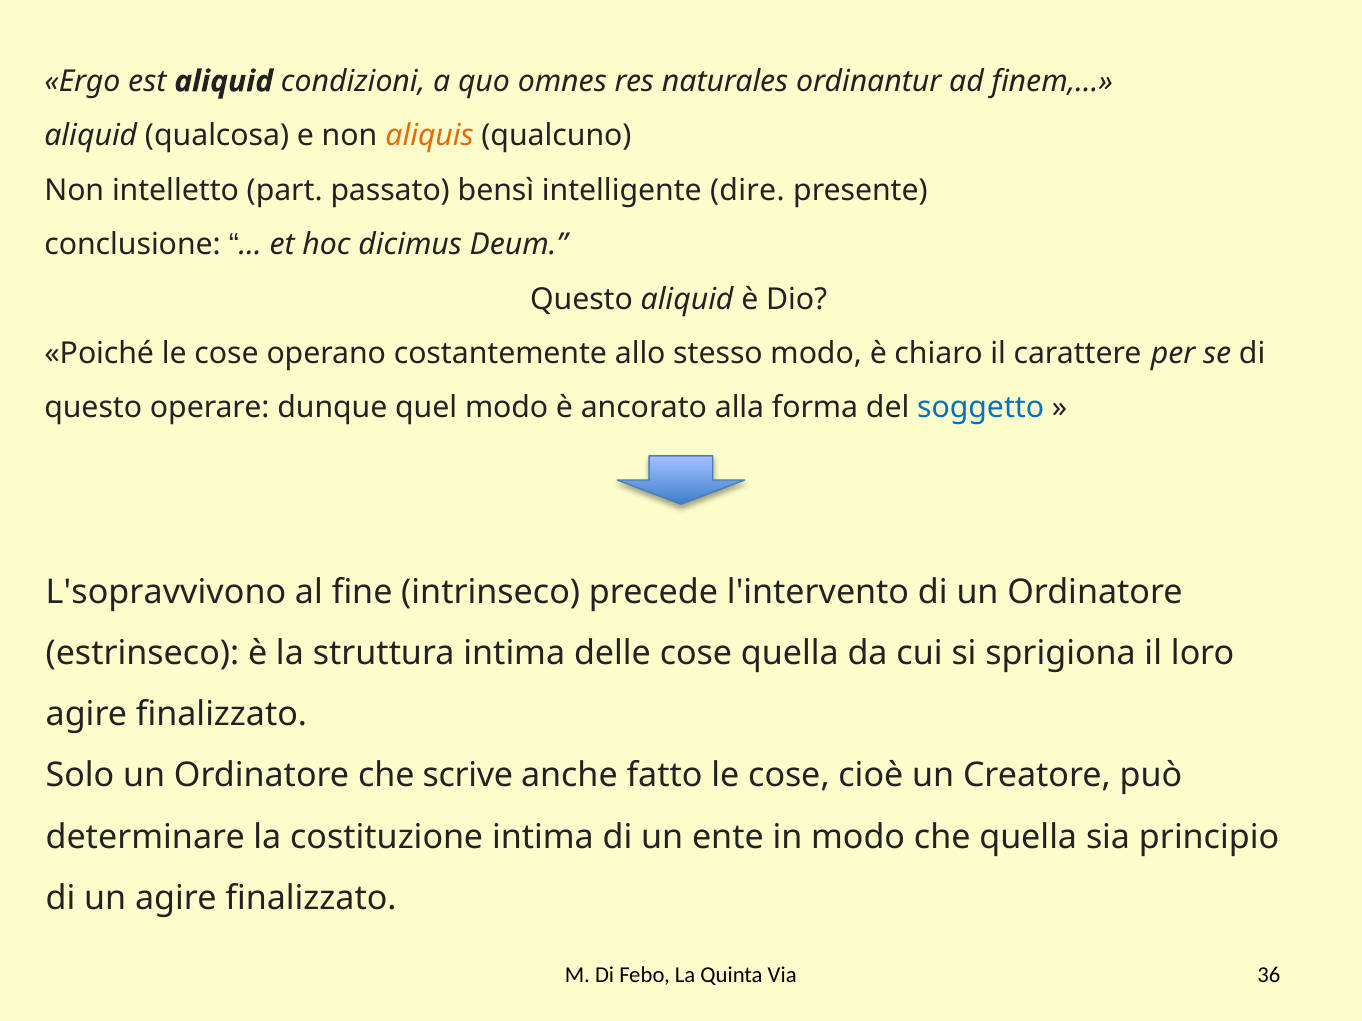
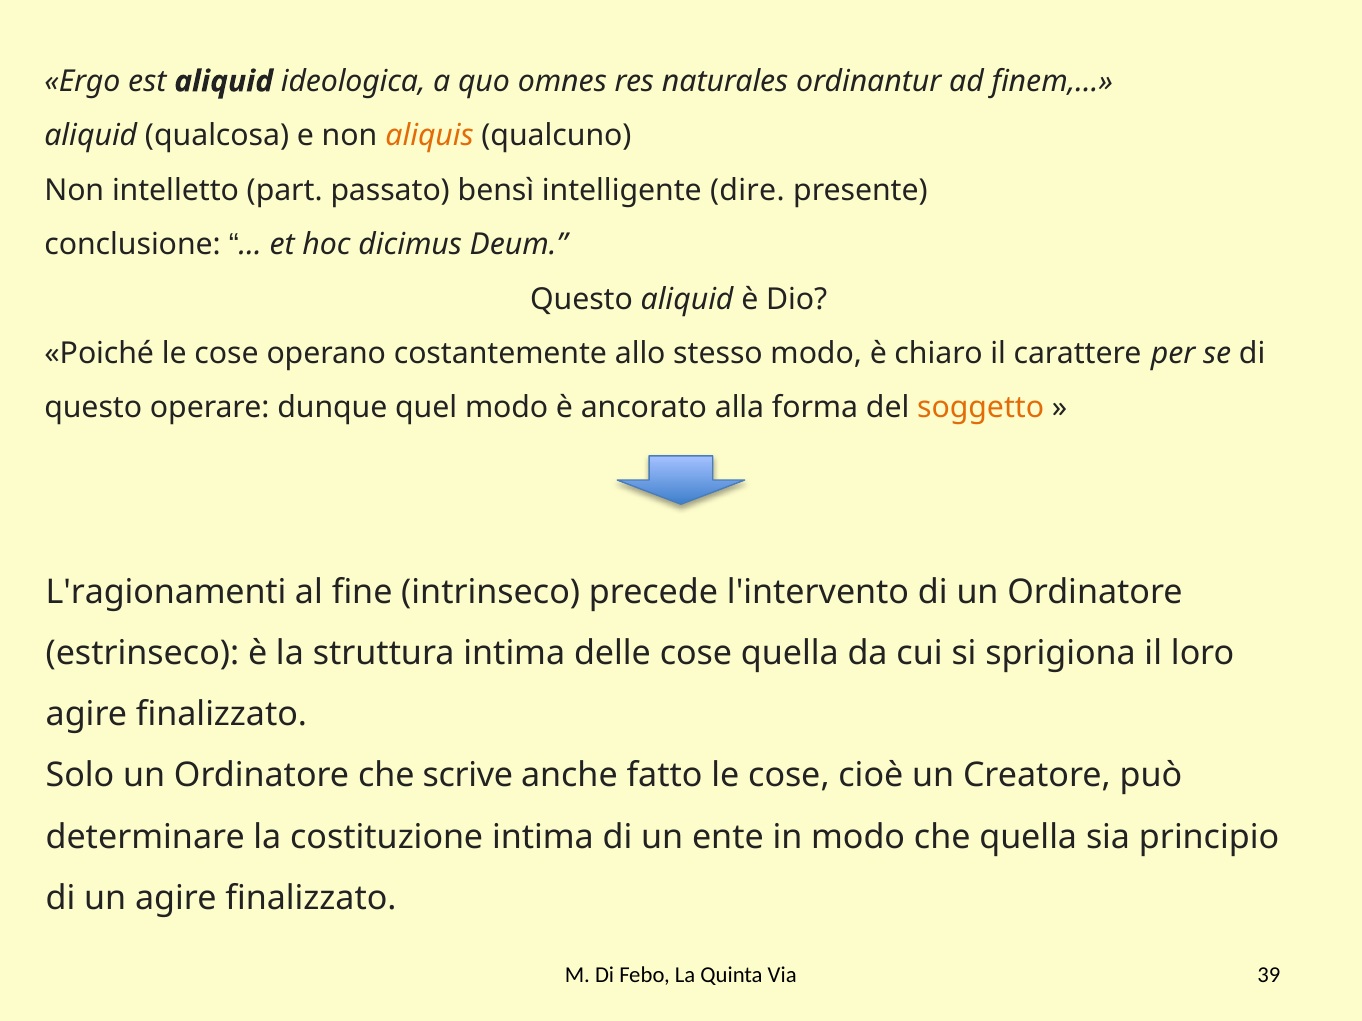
condizioni: condizioni -> ideologica (353, 81)
soggetto colour: blue -> orange (981, 408)
L'sopravvivono: L'sopravvivono -> L'ragionamenti (166, 592)
36: 36 -> 39 (1269, 975)
